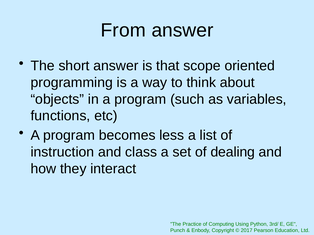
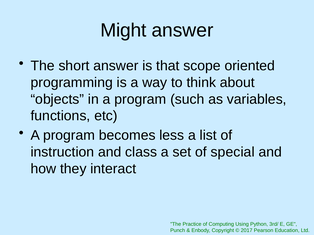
From: From -> Might (123, 30)
dealing: dealing -> special (233, 152)
